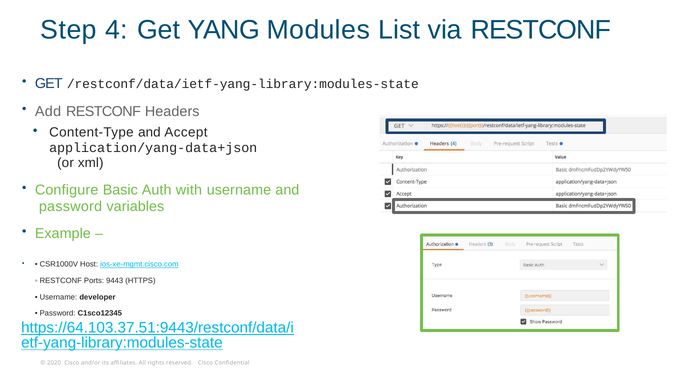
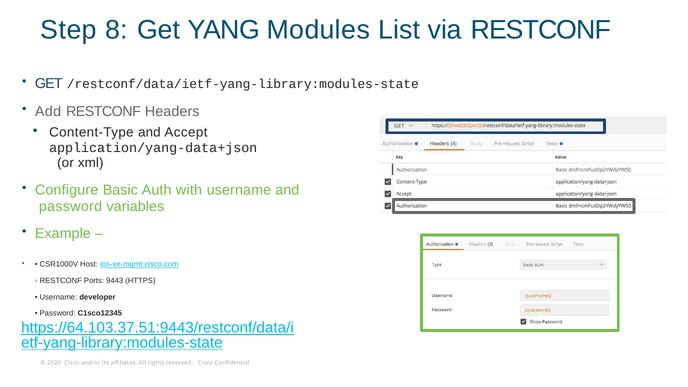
4: 4 -> 8 (117, 30)
